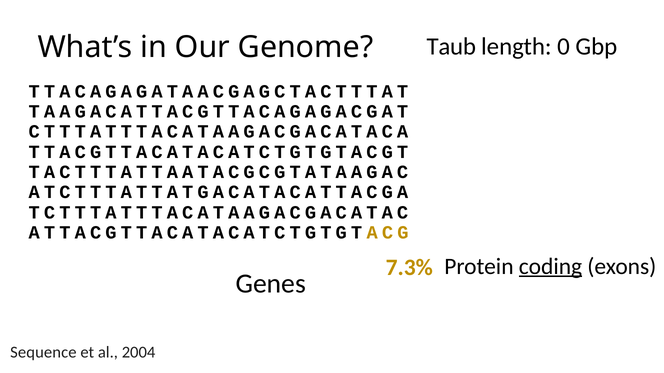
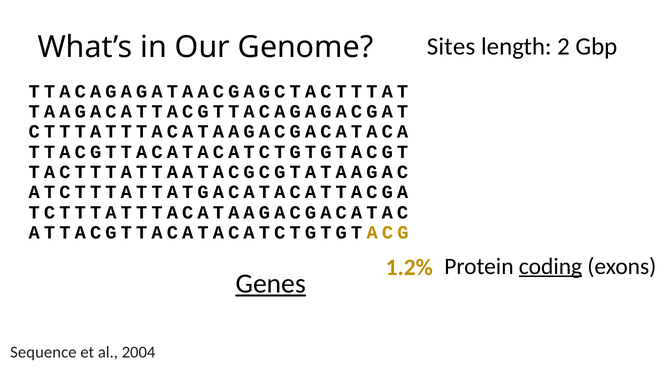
Taub: Taub -> Sites (451, 47)
0: 0 -> 2 (564, 47)
7.3%: 7.3% -> 1.2% (409, 268)
Genes underline: none -> present (271, 284)
